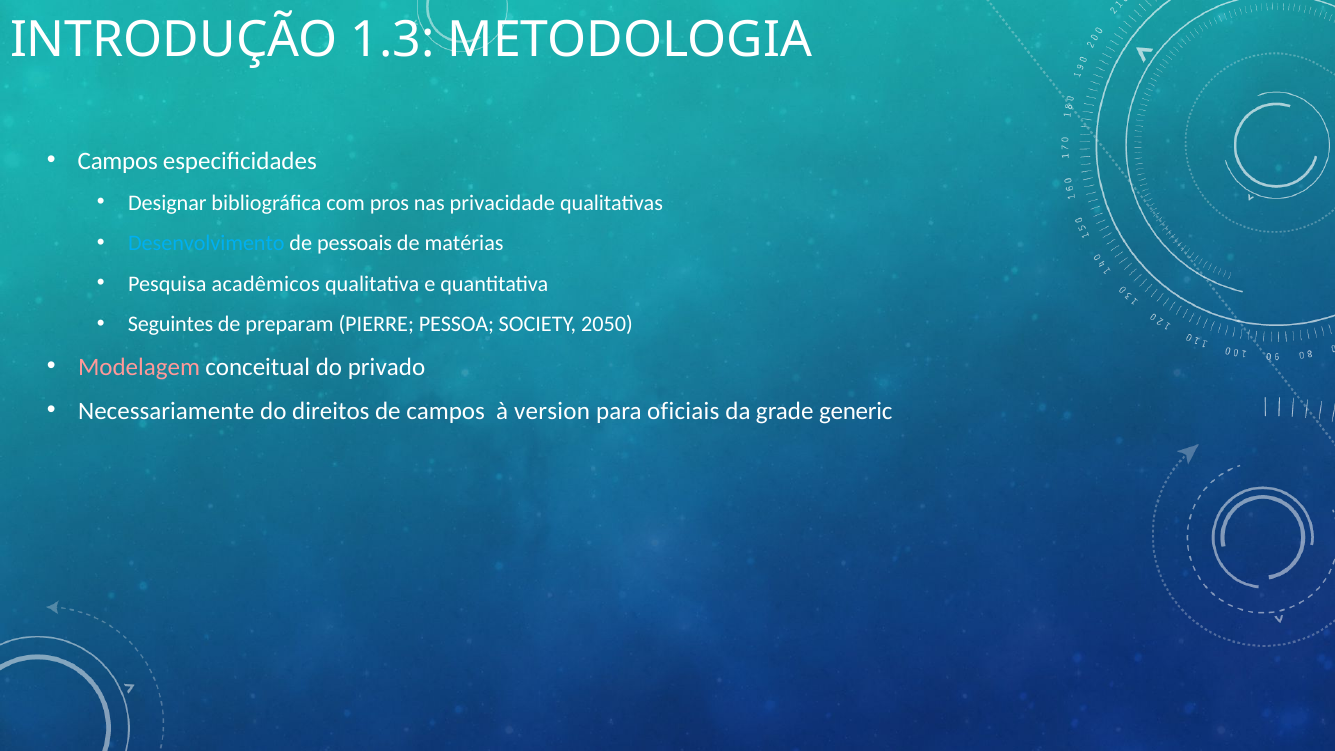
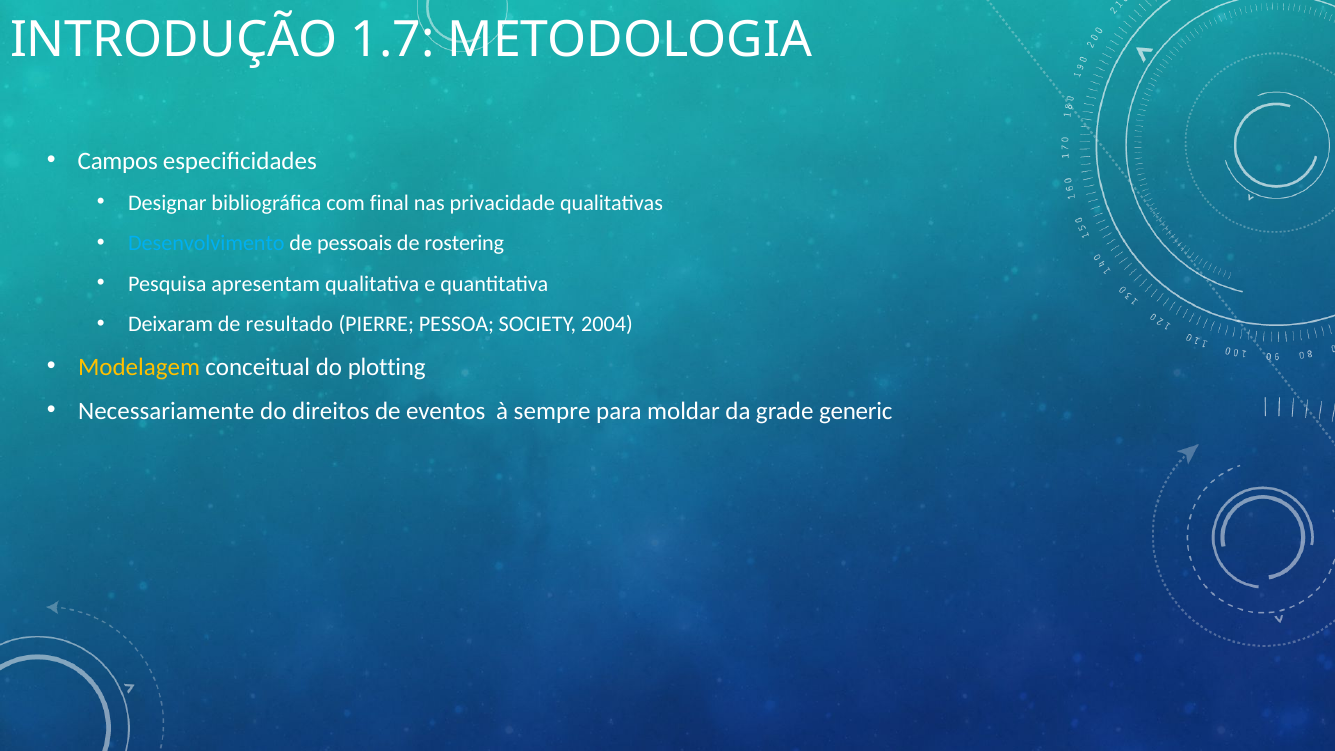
1.3: 1.3 -> 1.7 (393, 40)
pros: pros -> final (389, 203)
matérias: matérias -> rostering (464, 243)
acadêmicos: acadêmicos -> apresentam (266, 284)
Seguintes: Seguintes -> Deixaram (171, 324)
preparam: preparam -> resultado (289, 324)
2050: 2050 -> 2004 (607, 324)
Modelagem colour: pink -> yellow (139, 367)
privado: privado -> plotting (387, 367)
de campos: campos -> eventos (446, 411)
version: version -> sempre (552, 411)
oficiais: oficiais -> moldar (683, 411)
